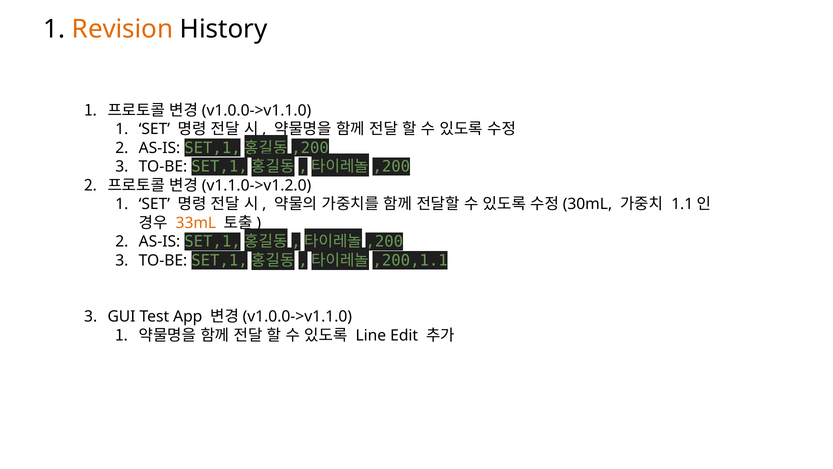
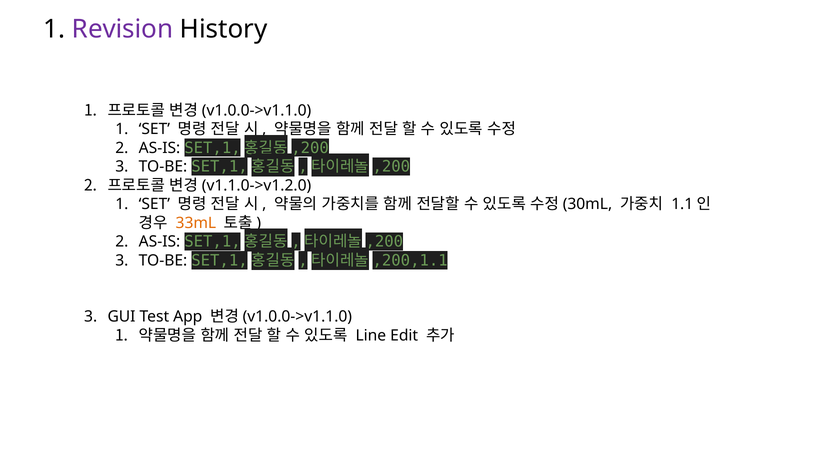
Revision colour: orange -> purple (123, 29)
